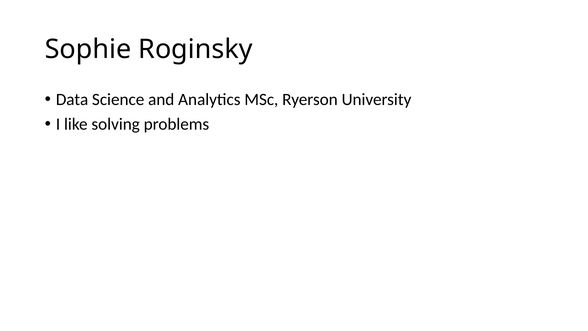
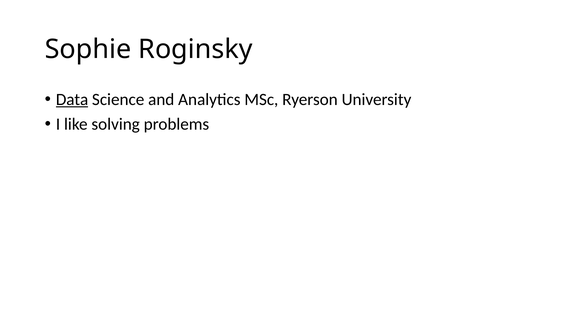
Data underline: none -> present (72, 99)
